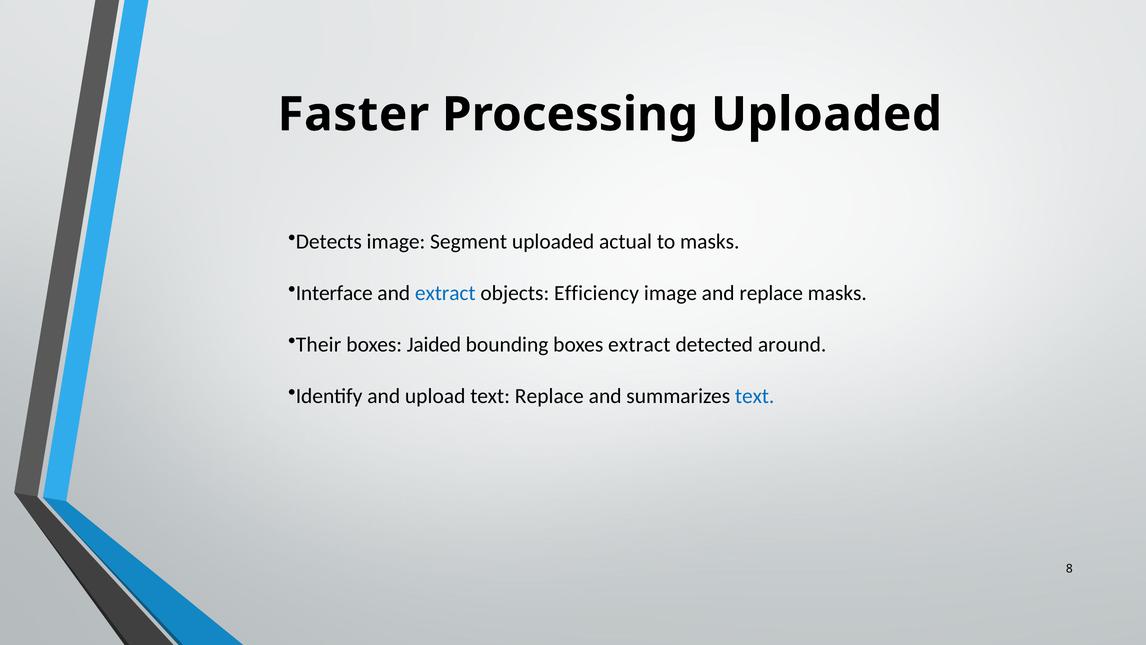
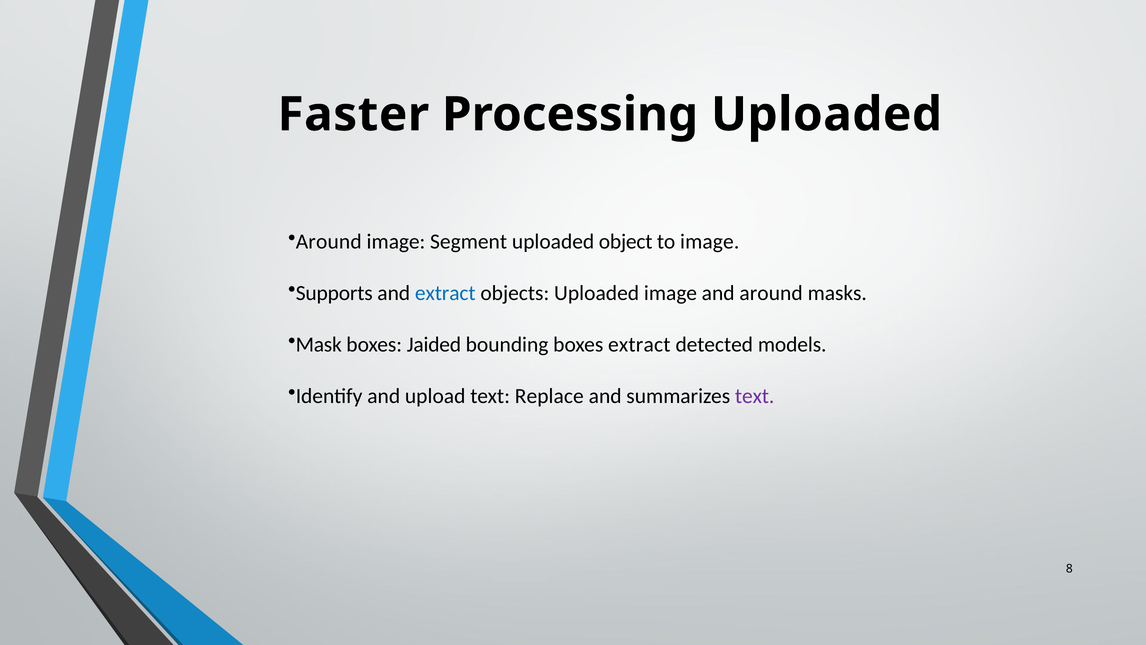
Detects: Detects -> Around (329, 241)
actual: actual -> object (626, 241)
to masks: masks -> image (710, 241)
Interface: Interface -> Supports (334, 293)
objects Efficiency: Efficiency -> Uploaded (597, 293)
and replace: replace -> around (771, 293)
Their: Their -> Mask (319, 345)
around: around -> models (792, 345)
text colour: blue -> purple (755, 396)
